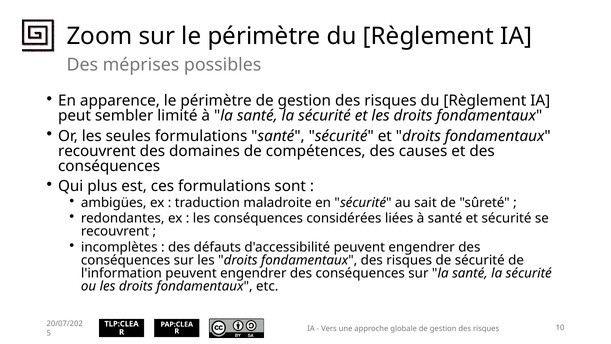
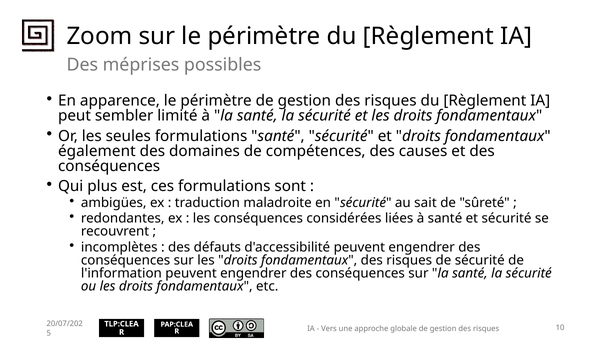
recouvrent: recouvrent -> également (97, 151)
